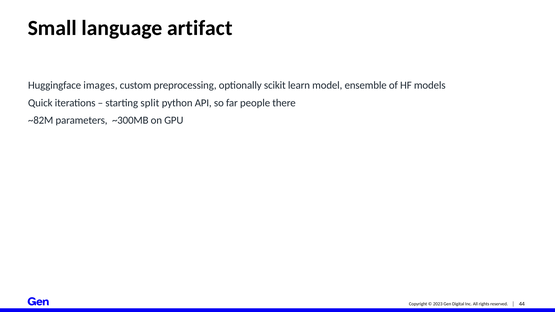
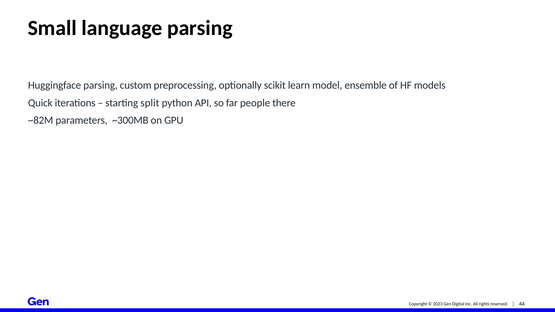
language artifact: artifact -> parsing (200, 28)
Huggingface images: images -> parsing (101, 85)
